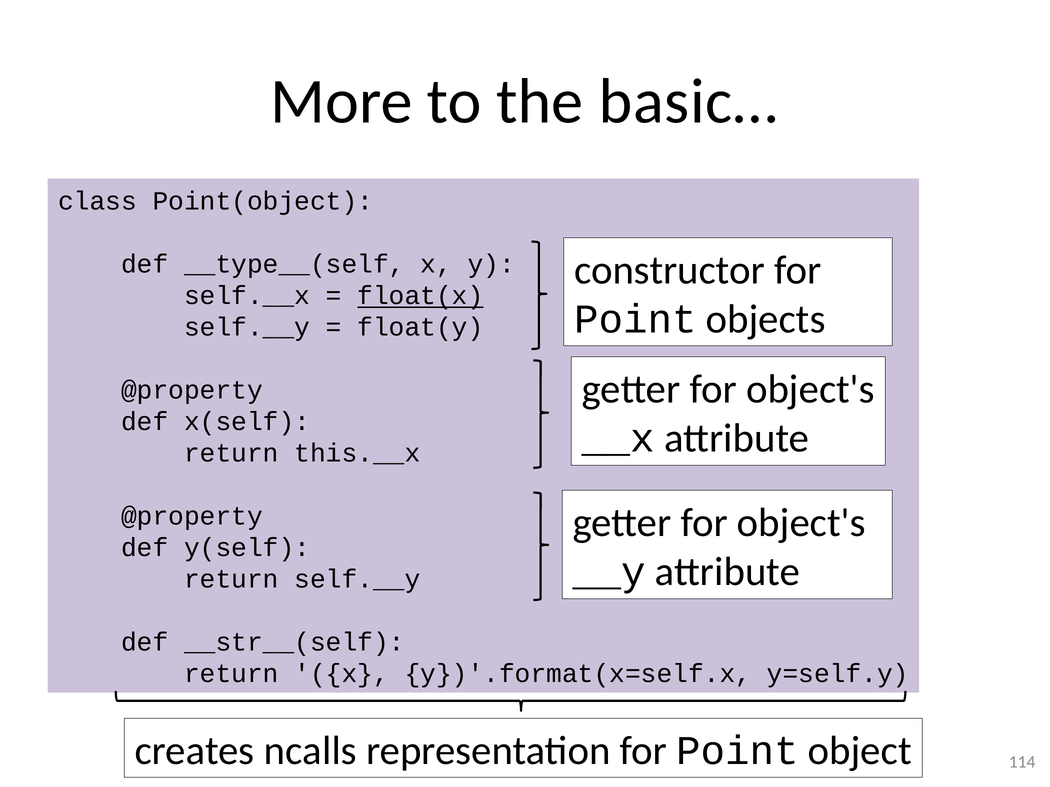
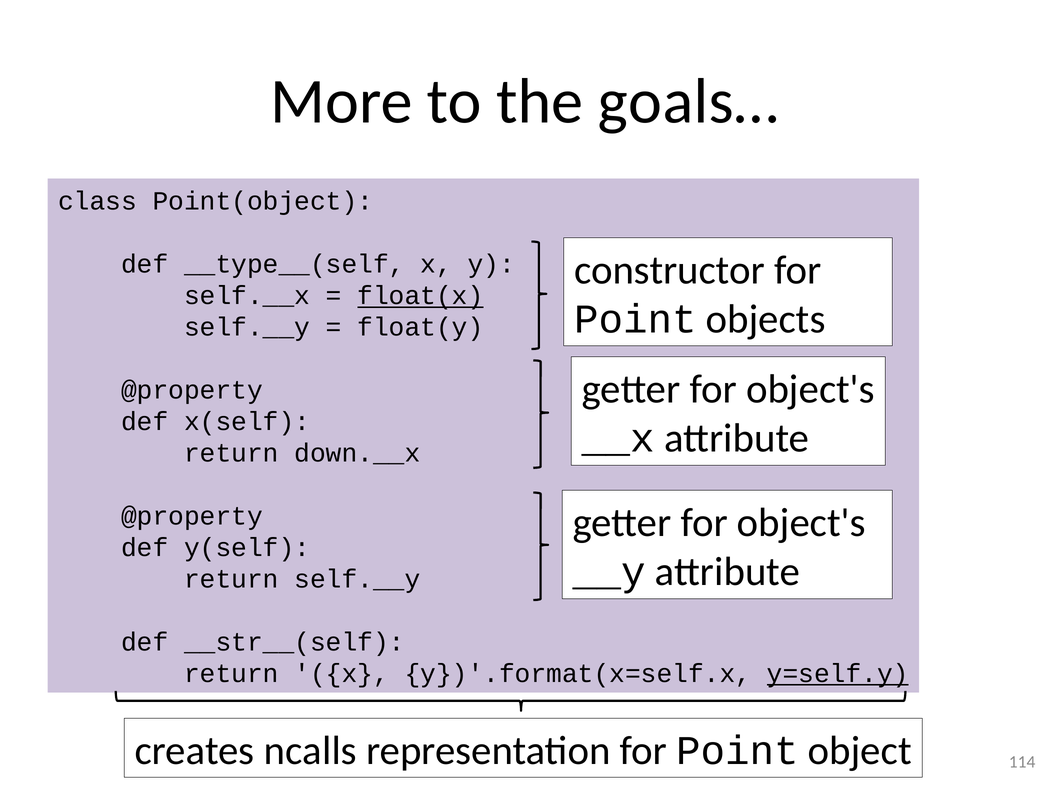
basic…: basic… -> goals… (688, 102)
this.__x: this.__x -> down.__x (357, 453)
y=self.y underline: none -> present (838, 674)
